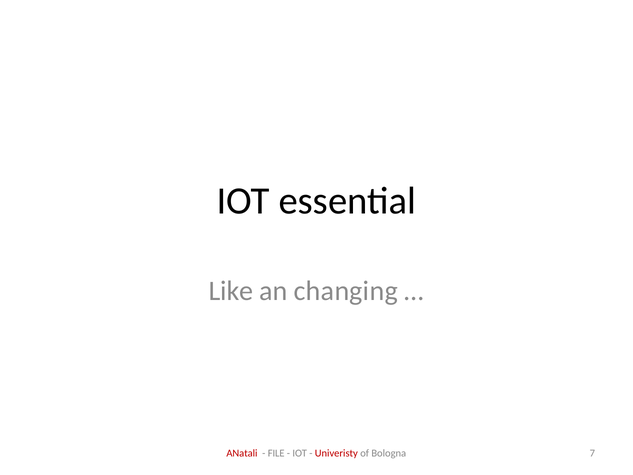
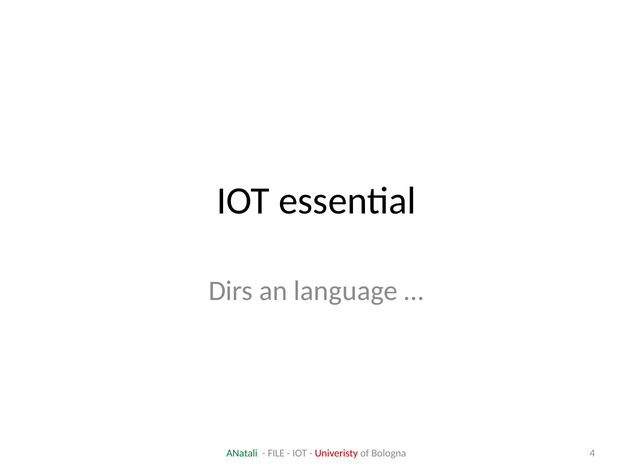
Like: Like -> Dirs (231, 291)
changing: changing -> language (346, 291)
ANatali colour: red -> green (242, 453)
7: 7 -> 4 (592, 453)
